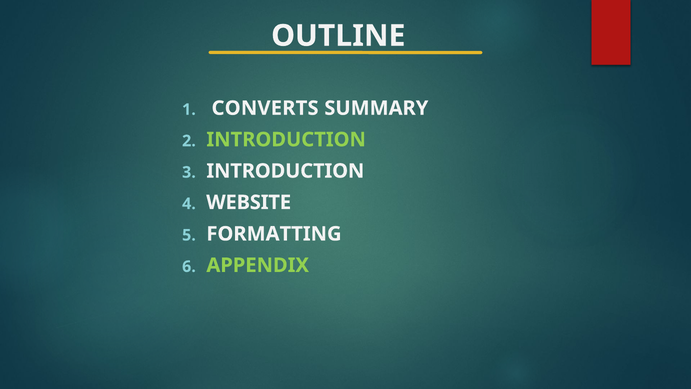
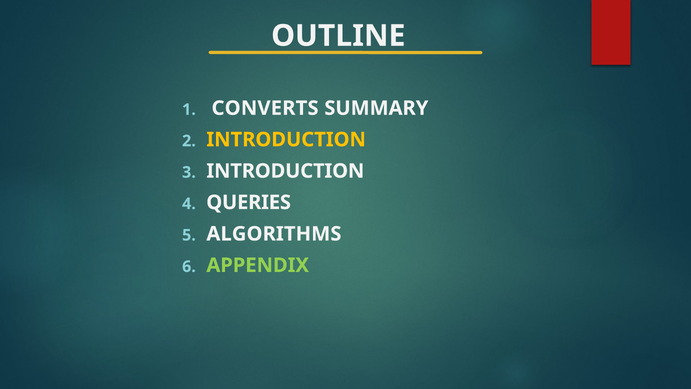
INTRODUCTION colour: light green -> yellow (286, 139)
WEBSITE: WEBSITE -> QUERIES (249, 202)
FORMATTING: FORMATTING -> ALGORITHMS (274, 234)
